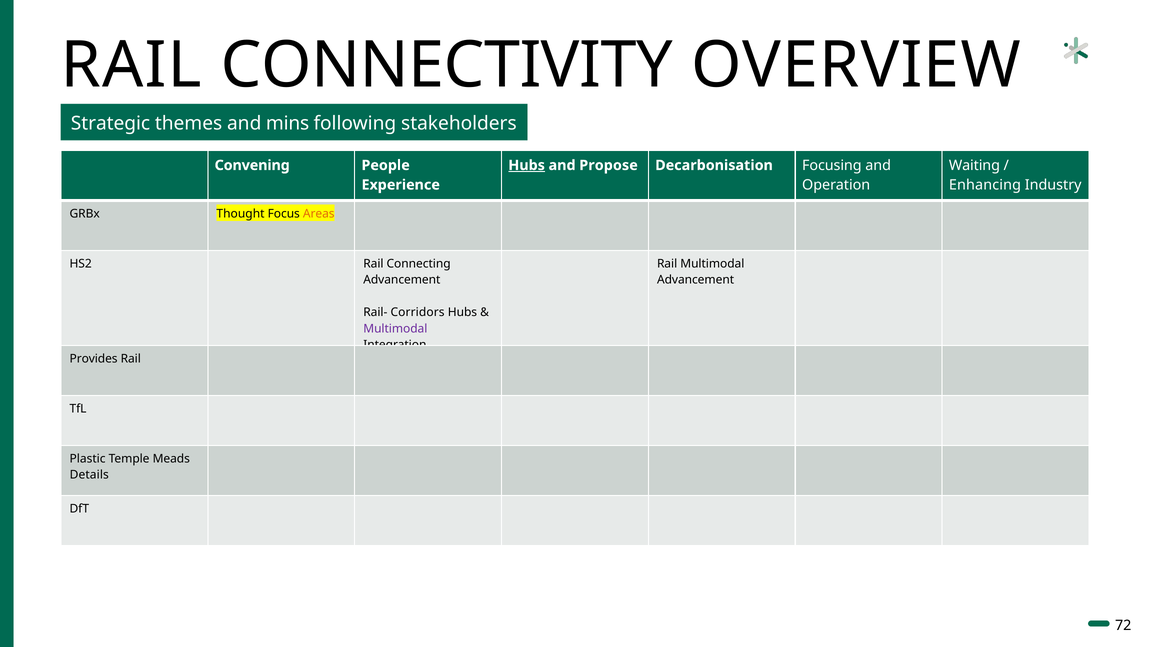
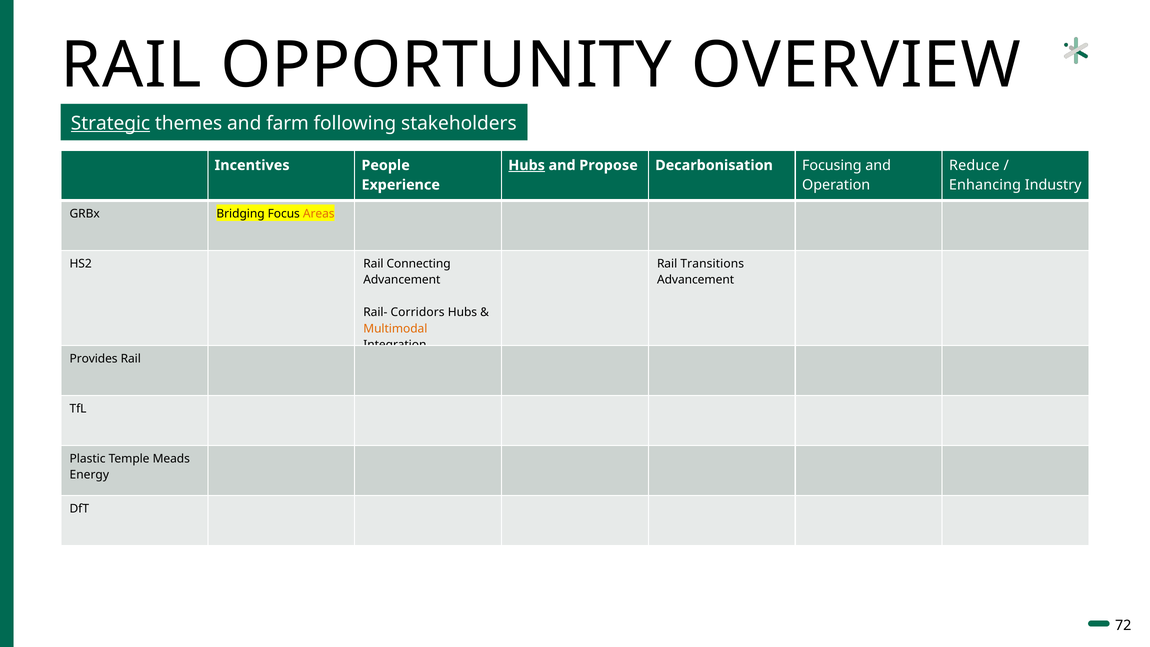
CONNECTIVITY: CONNECTIVITY -> OPPORTUNITY (446, 65)
Strategic underline: none -> present (110, 123)
mins: mins -> farm (288, 123)
Waiting: Waiting -> Reduce (974, 165)
Convening: Convening -> Incentives (252, 165)
Thought: Thought -> Bridging (241, 214)
Rail Multimodal: Multimodal -> Transitions (712, 264)
Multimodal colour: purple -> orange (395, 329)
Details: Details -> Energy (89, 475)
